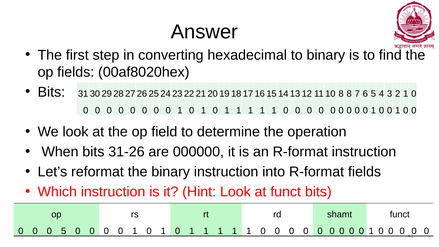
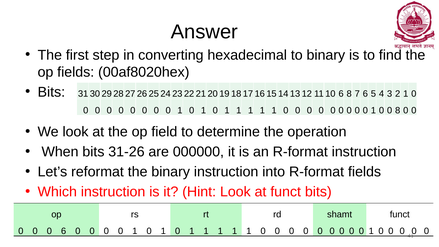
8: 8 -> 6 (341, 94)
1 0 0 1: 1 -> 8 (398, 110)
0 5: 5 -> 6 (64, 231)
